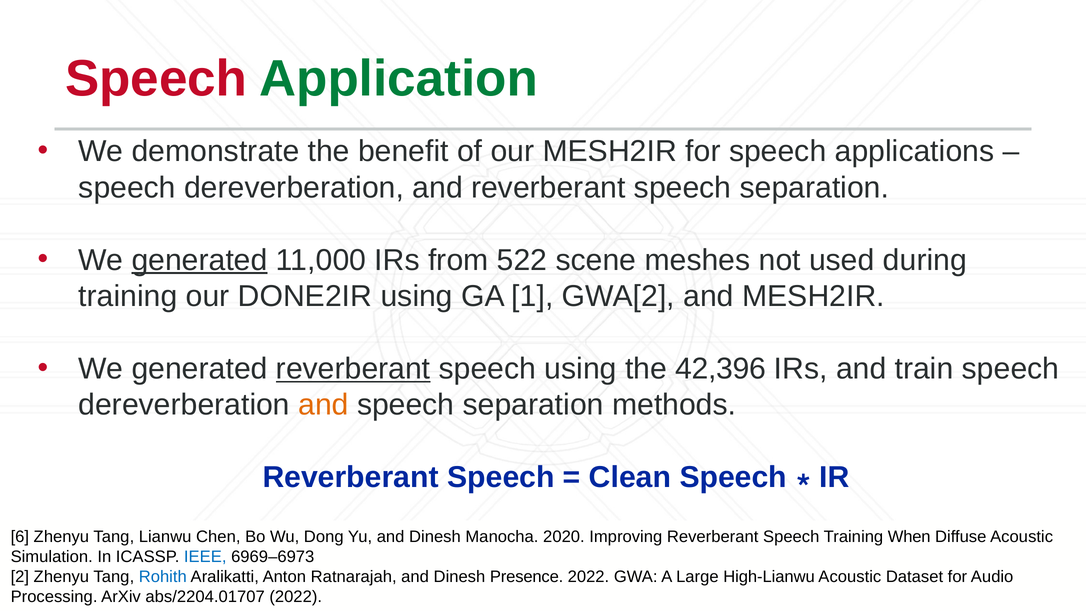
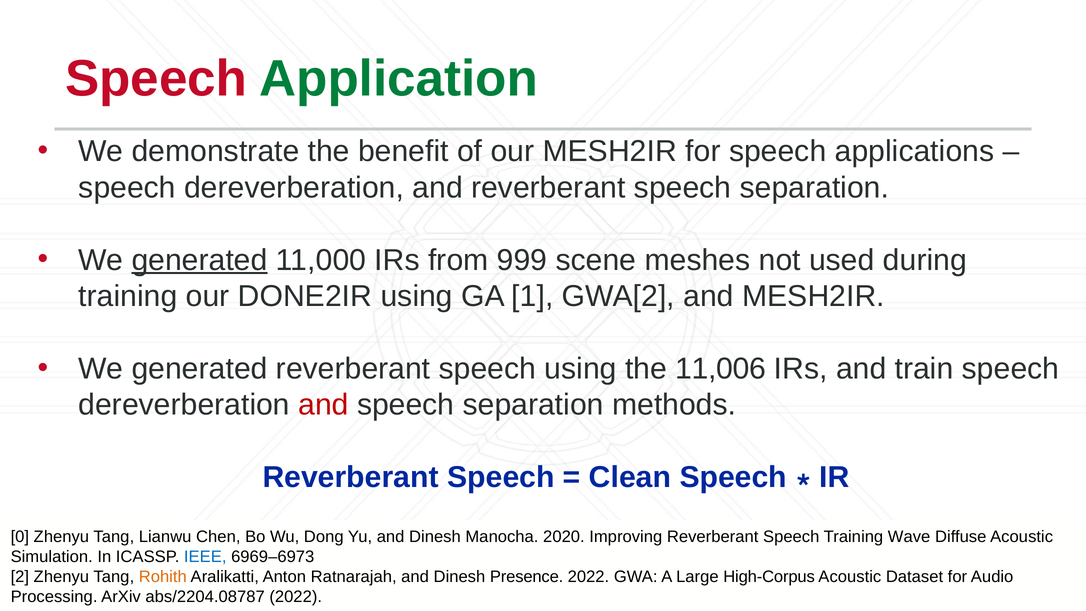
522: 522 -> 999 (522, 260)
reverberant underline: present -> none (353, 369)
42,396: 42,396 -> 11,006 (721, 369)
and colour: orange -> red (323, 405)
6: 6 -> 0 (20, 537)
When: When -> Wave (909, 537)
Rohith colour: blue -> orange (163, 577)
High-Lianwu: High-Lianwu -> High-Corpus (769, 577)
abs/2204.01707: abs/2204.01707 -> abs/2204.08787 (205, 597)
